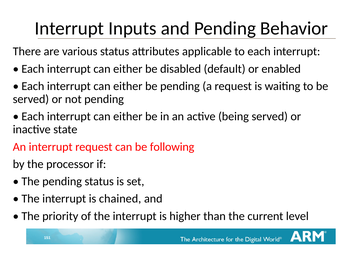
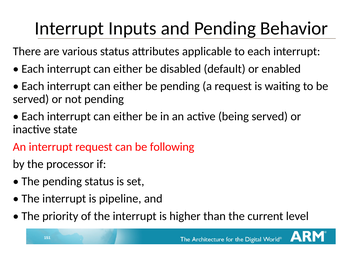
chained: chained -> pipeline (120, 199)
